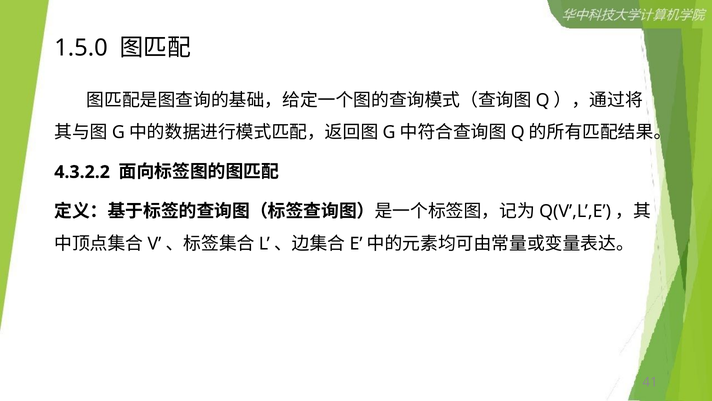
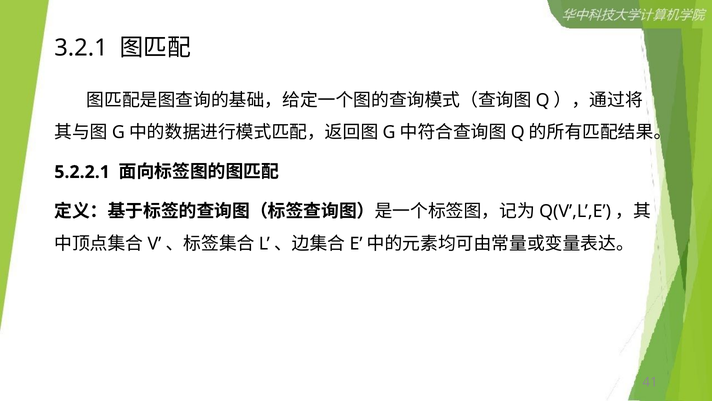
1.5.0: 1.5.0 -> 3.2.1 (81, 48)
4.3.2.2: 4.3.2.2 -> 5.2.2.1 (82, 172)
